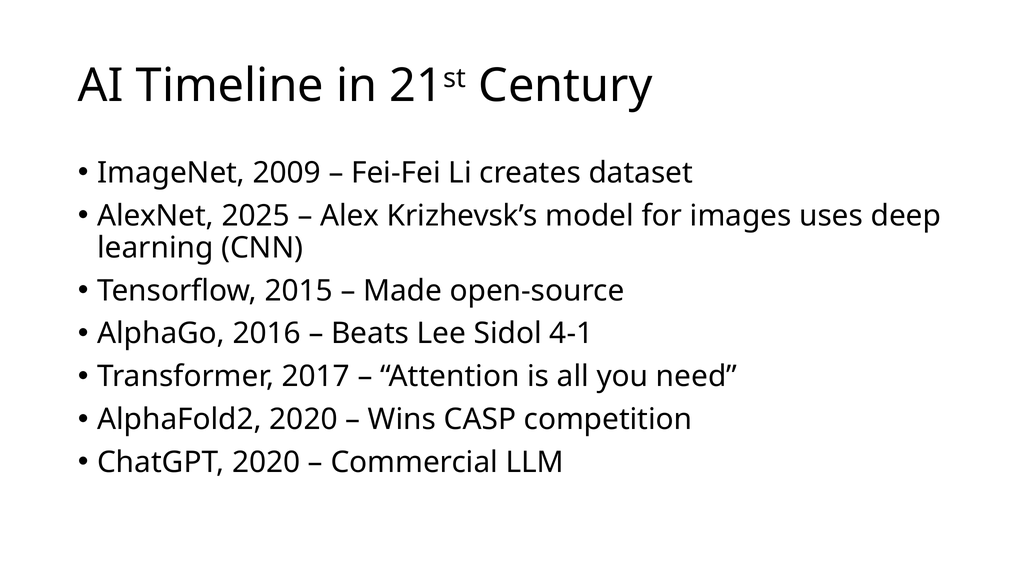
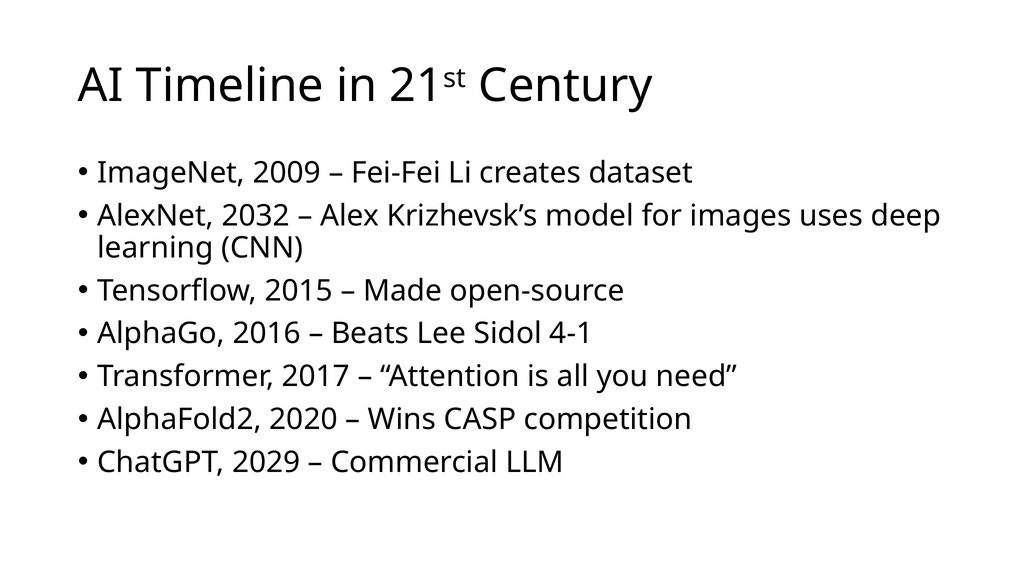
2025: 2025 -> 2032 (256, 216)
ChatGPT 2020: 2020 -> 2029 (266, 463)
